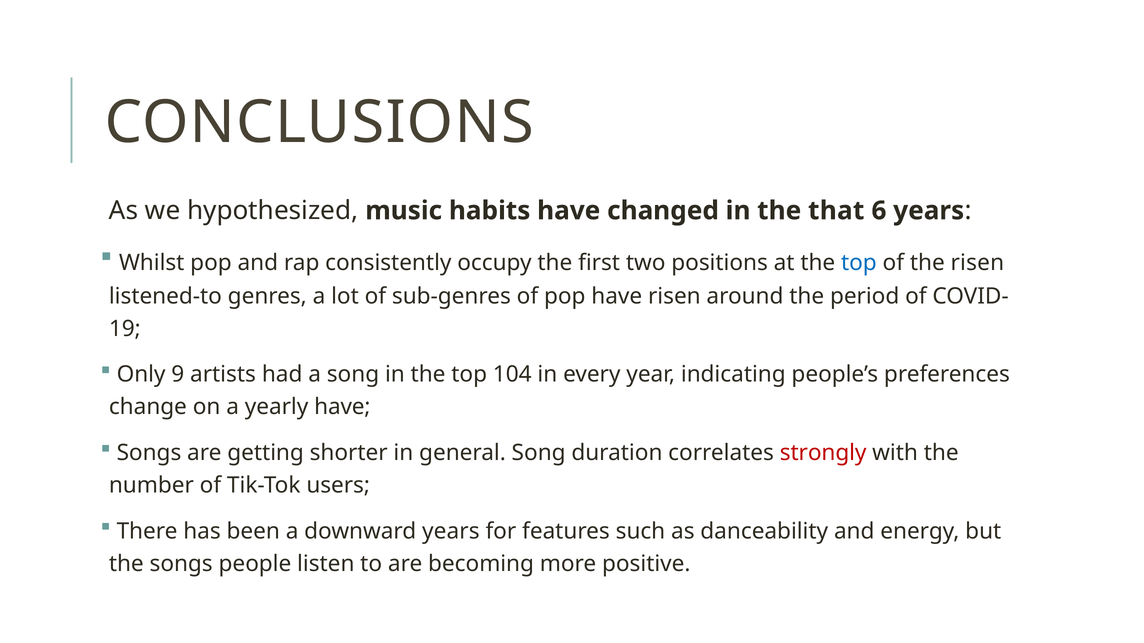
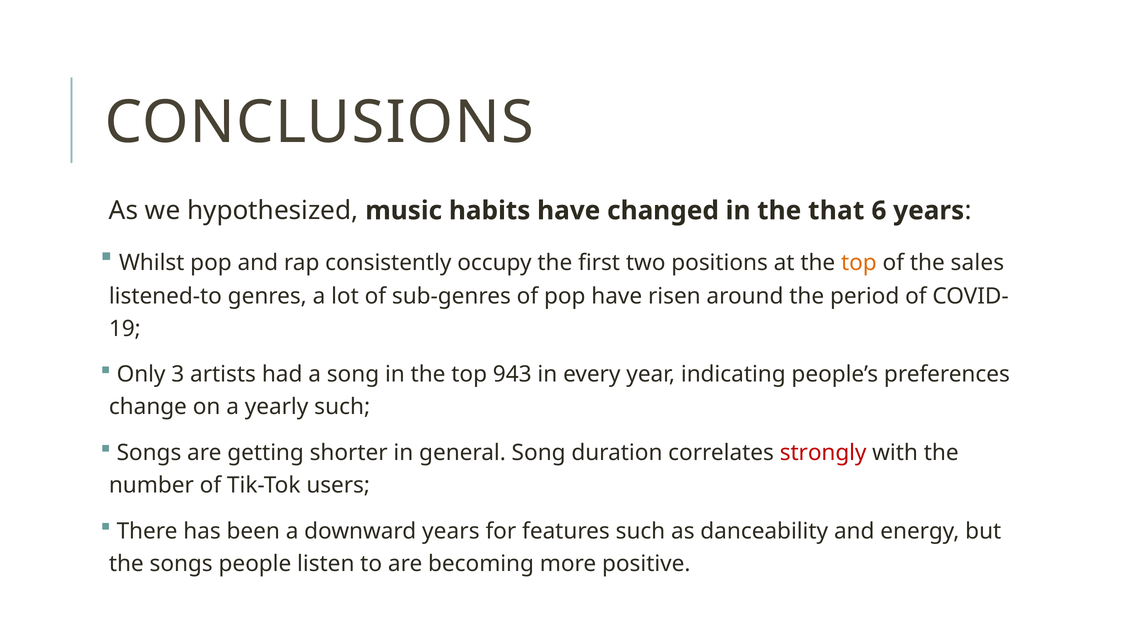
top colour: blue -> orange (859, 263)
the risen: risen -> sales (977, 263)
9: 9 -> 3 (178, 375)
104: 104 -> 943 (512, 375)
yearly have: have -> such (342, 407)
